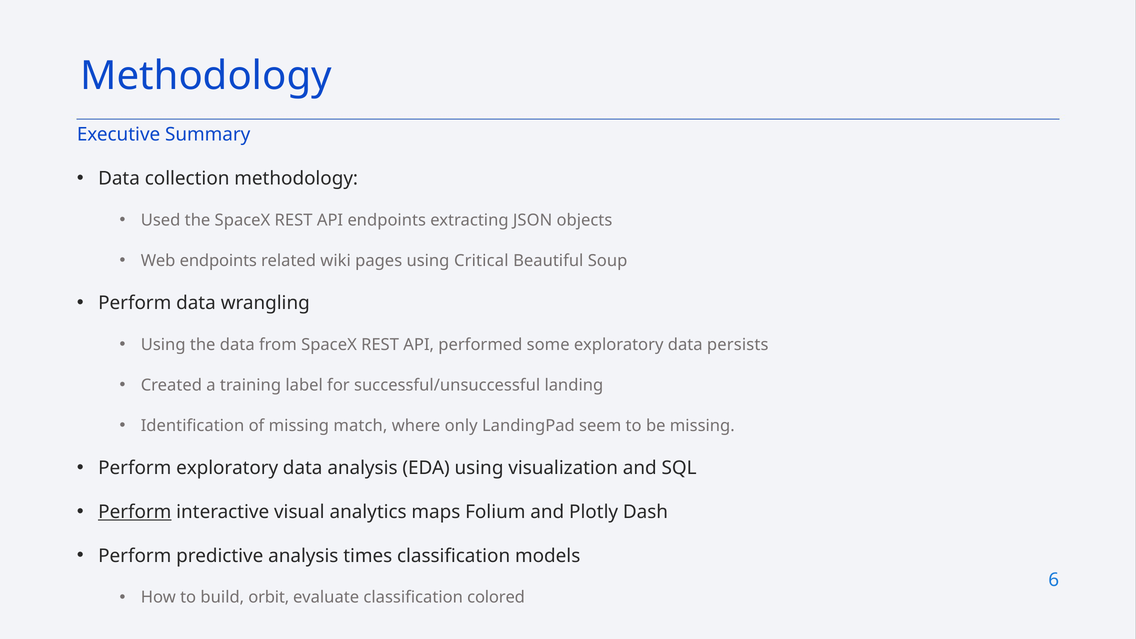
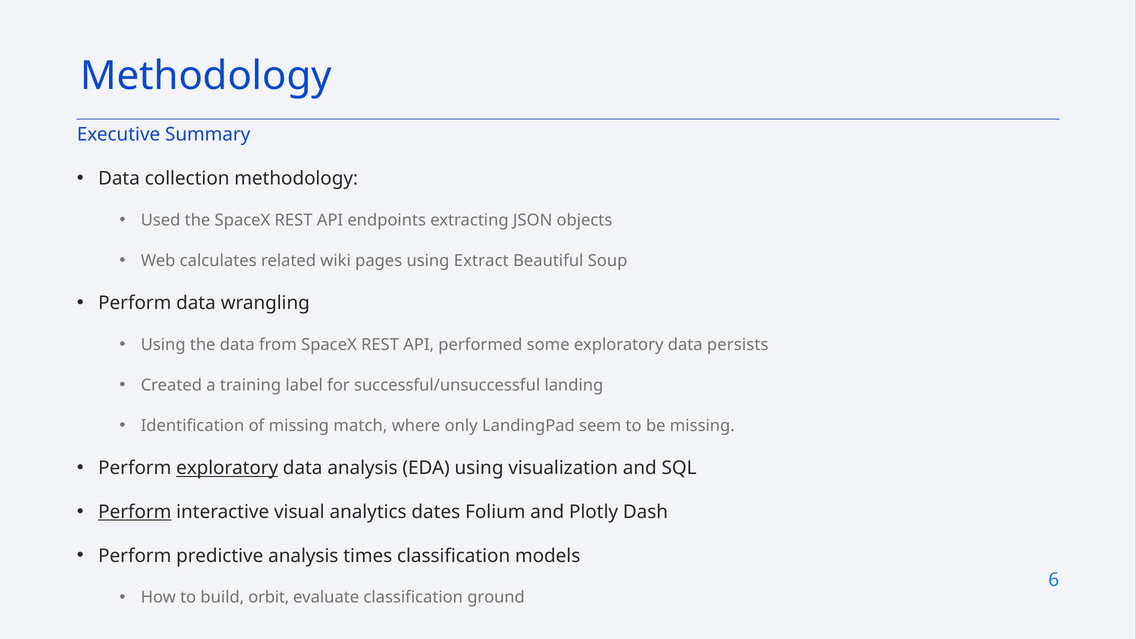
Web endpoints: endpoints -> calculates (218, 261)
Critical: Critical -> Extract (481, 261)
exploratory underline: none -> present (227, 468)
maps: maps -> dates (436, 512)
colored: colored -> ground (496, 598)
